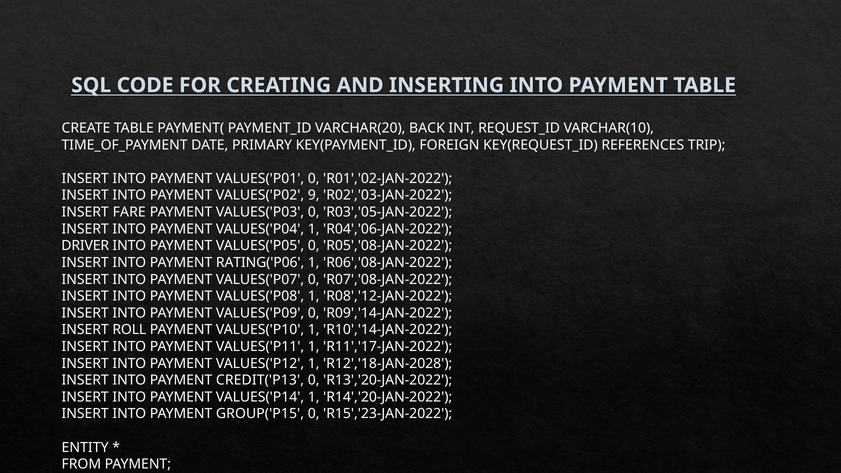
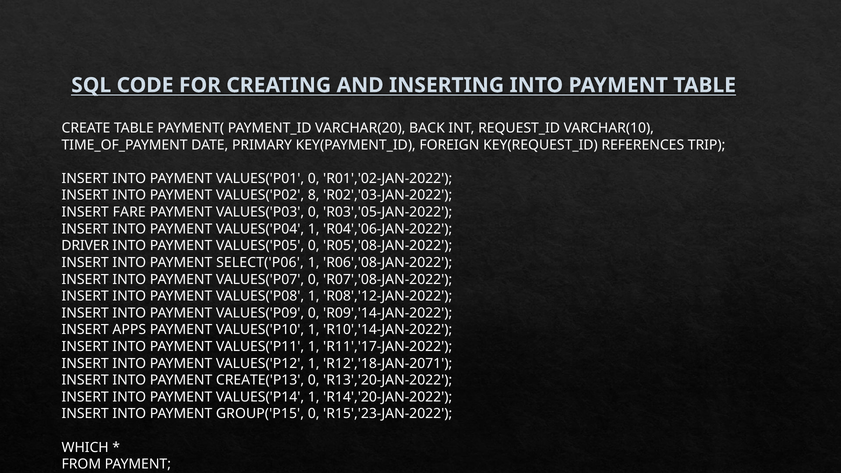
9: 9 -> 8 (314, 195)
RATING('P06: RATING('P06 -> SELECT('P06 (260, 263)
ROLL: ROLL -> APPS (129, 330)
R12','18-JAN-2028: R12','18-JAN-2028 -> R12','18-JAN-2071 (388, 363)
CREDIT('P13: CREDIT('P13 -> CREATE('P13 (260, 380)
ENTITY: ENTITY -> WHICH (85, 448)
